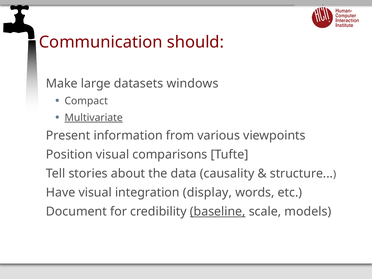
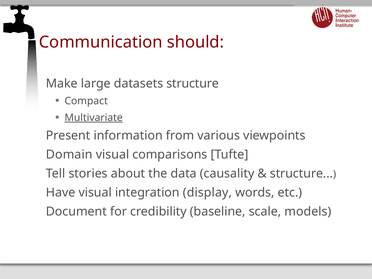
datasets windows: windows -> structure (193, 83)
Position: Position -> Domain (69, 155)
baseline underline: present -> none (218, 212)
